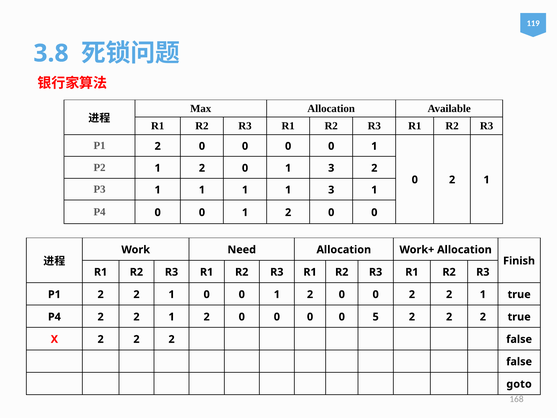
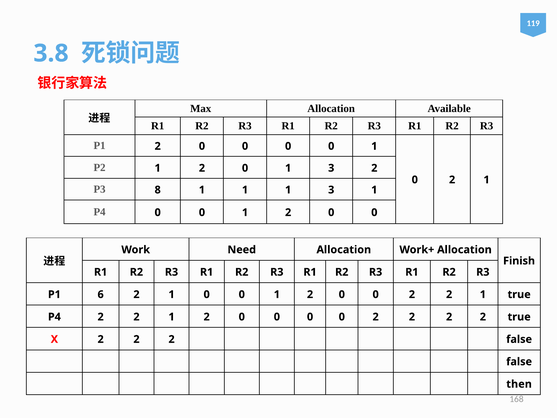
P3 1: 1 -> 8 (158, 190)
2: 2 -> 6 (101, 294)
0 0 0 5: 5 -> 2 (376, 317)
goto: goto -> then (519, 384)
